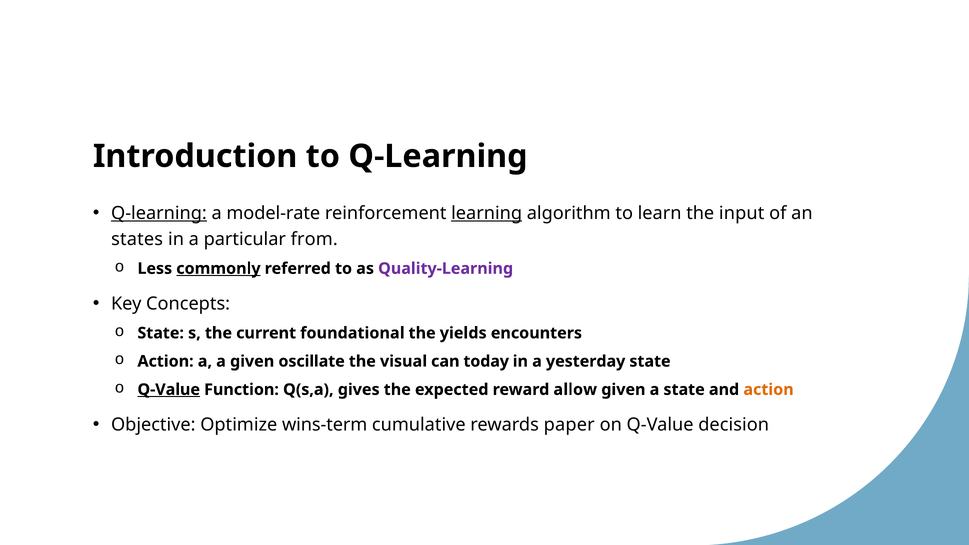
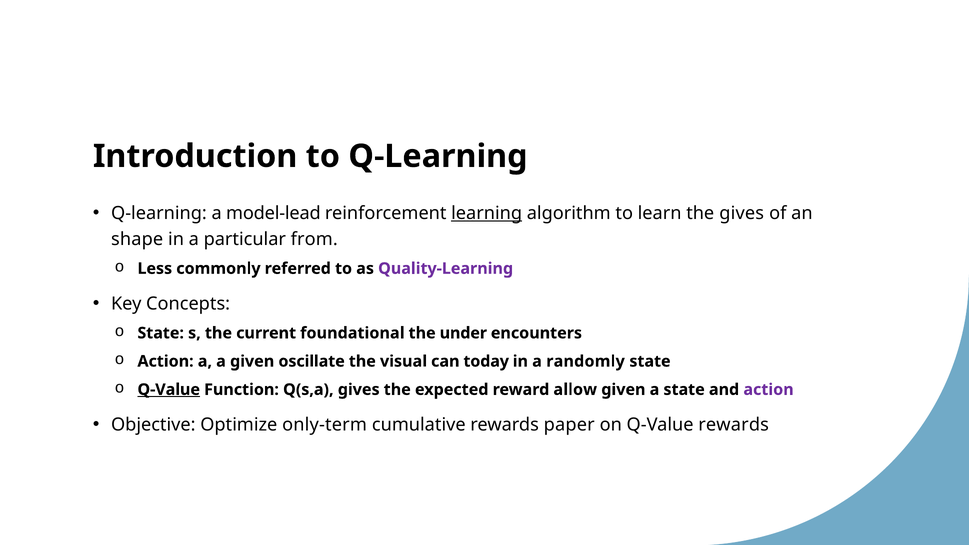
Q-learning underline: present -> none (159, 213)
model-rate: model-rate -> model-lead (273, 213)
the input: input -> gives (742, 213)
states: states -> shape (137, 239)
commonly underline: present -> none (218, 269)
yields: yields -> under (463, 333)
yesterday: yesterday -> randomly (586, 361)
action colour: orange -> purple (769, 390)
wins-term: wins-term -> only-term (325, 425)
Q-Value decision: decision -> rewards (734, 425)
